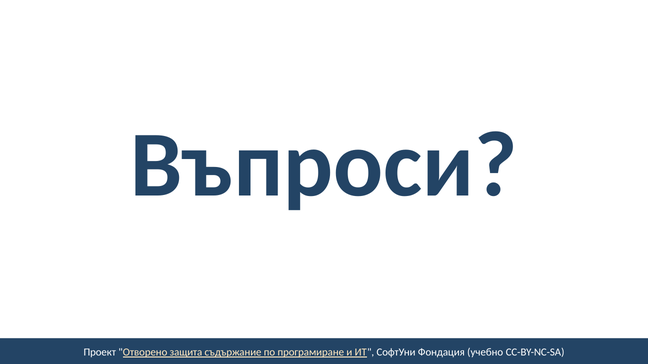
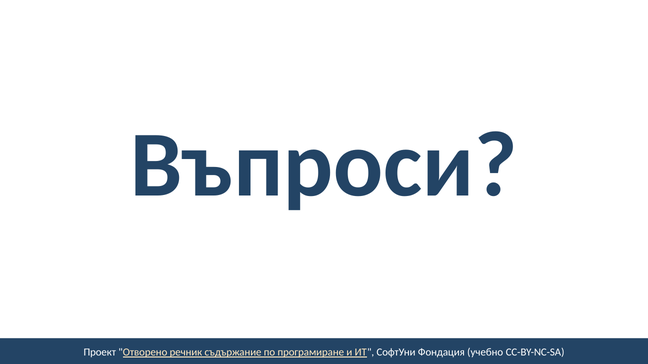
защита: защита -> речник (186, 353)
